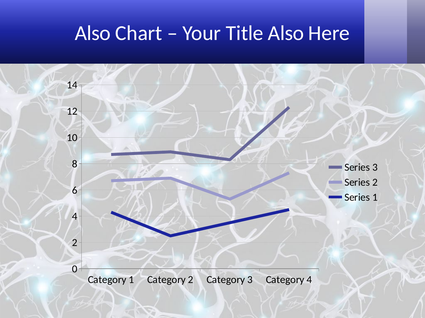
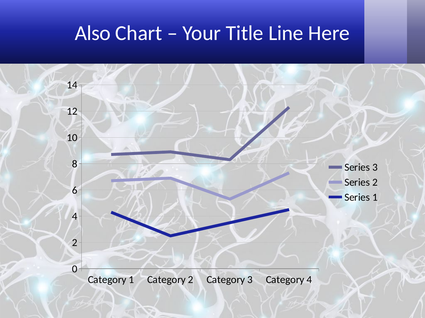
Title Also: Also -> Line (286, 33)
